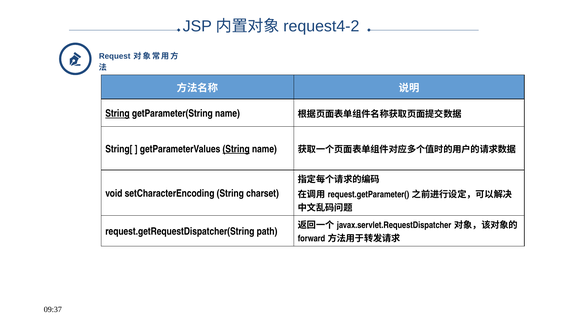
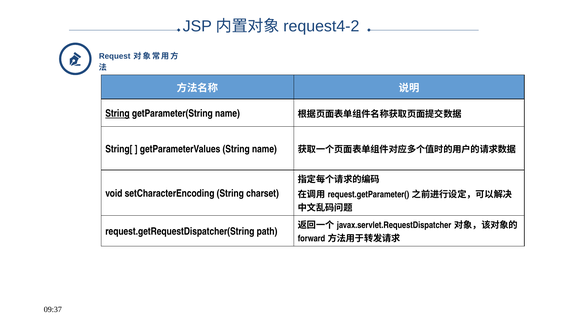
String underline: present -> none (236, 149)
